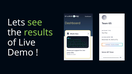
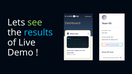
results colour: light green -> light blue (38, 33)
